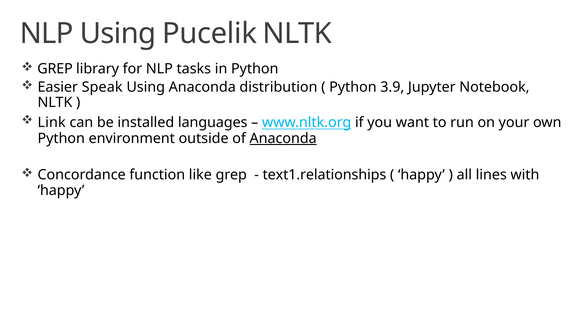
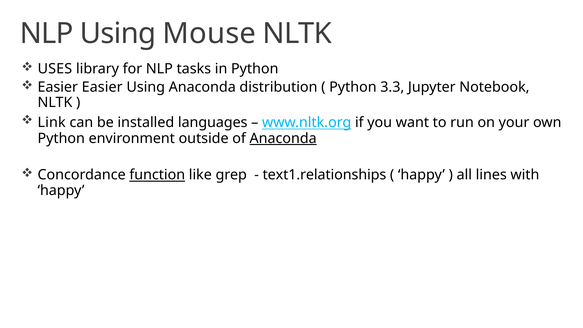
Pucelik: Pucelik -> Mouse (209, 34)
GREP: GREP -> USES (55, 69)
Easier Speak: Speak -> Easier (102, 87)
3.9: 3.9 -> 3.3 (392, 87)
function underline: none -> present (157, 175)
